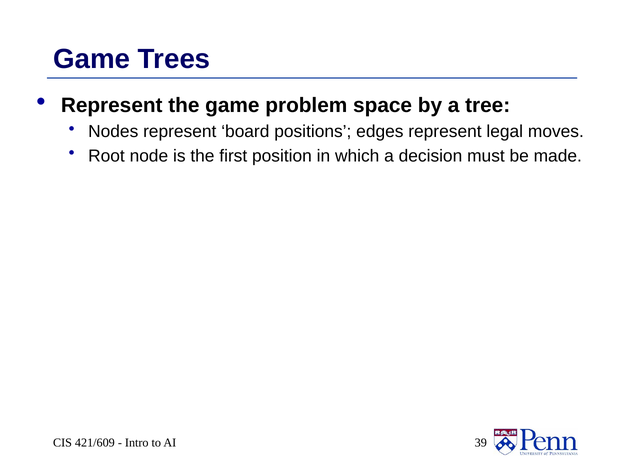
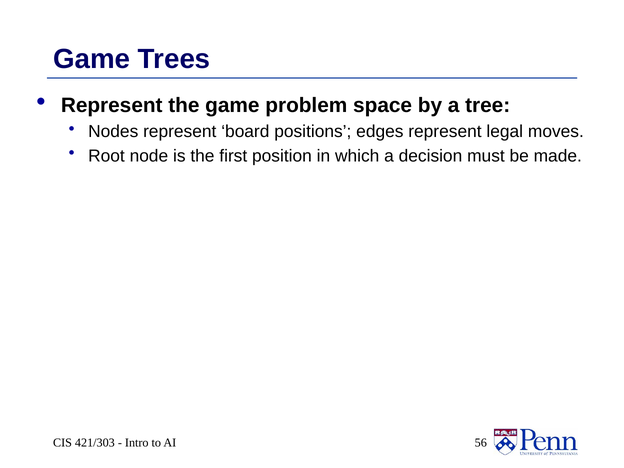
421/609: 421/609 -> 421/303 (95, 443)
39: 39 -> 56 (481, 443)
